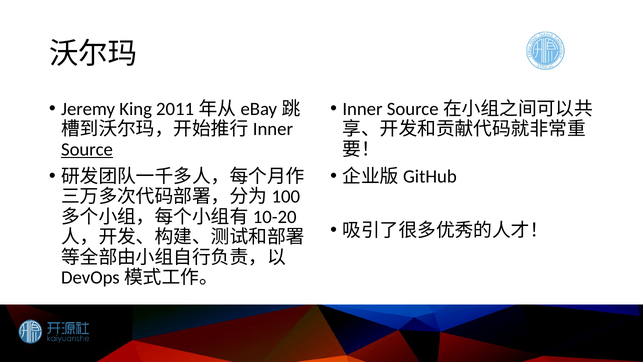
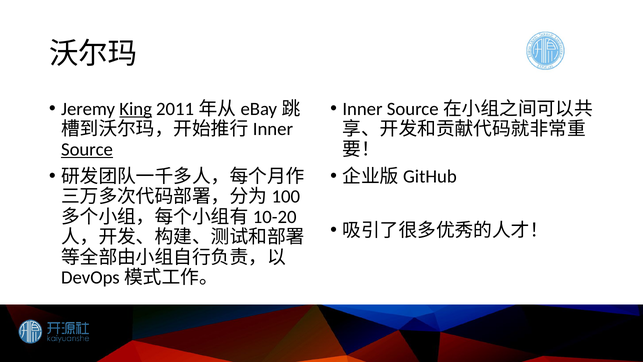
King underline: none -> present (136, 109)
